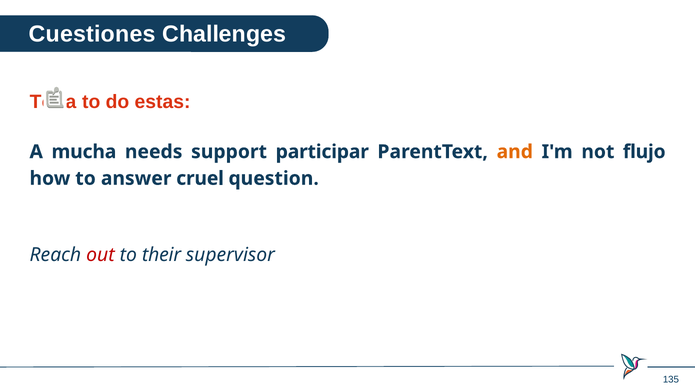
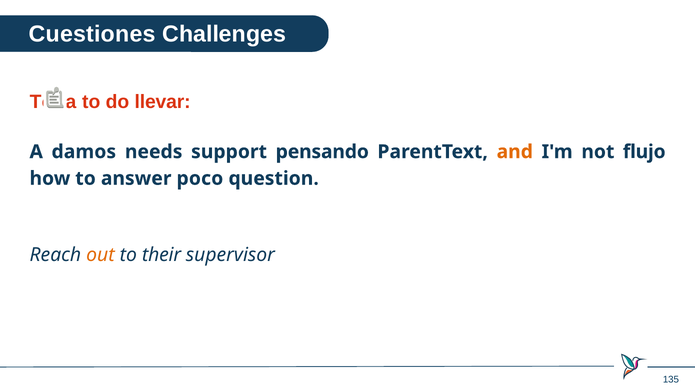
estas: estas -> llevar (163, 102)
mucha: mucha -> damos (84, 152)
participar: participar -> pensando (322, 152)
cruel: cruel -> poco (200, 178)
out colour: red -> orange (100, 255)
